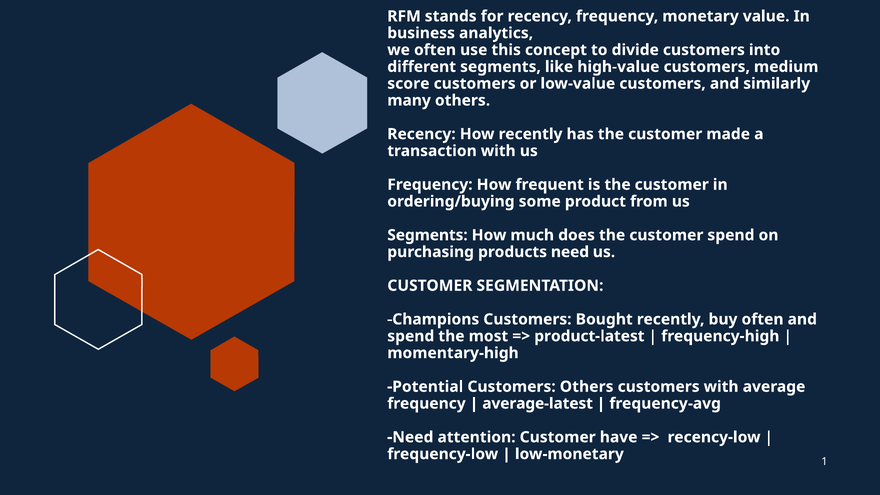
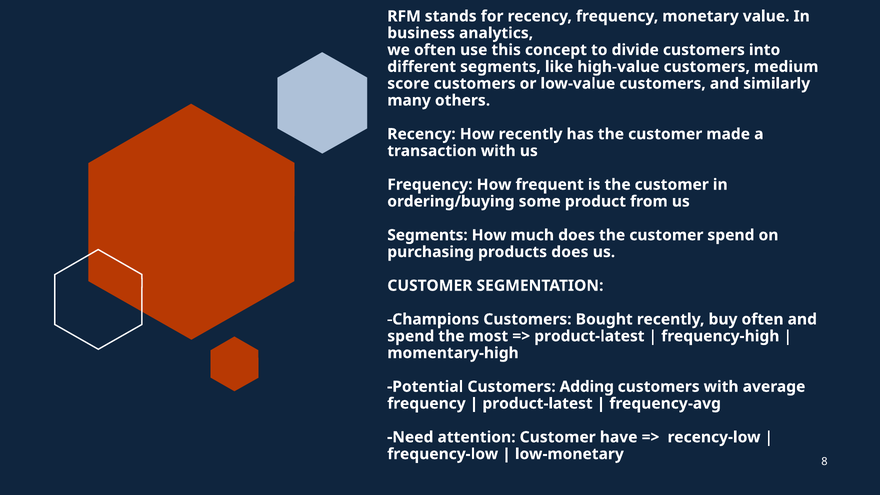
products need: need -> does (570, 252)
Customers Others: Others -> Adding (587, 387)
average-latest: average-latest -> product-latest (538, 404)
1: 1 -> 8 (824, 462)
